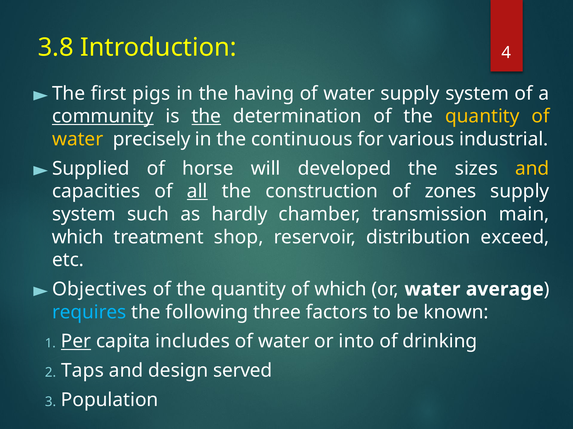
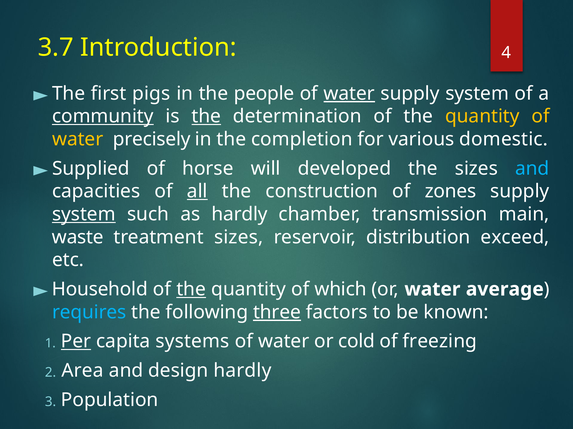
3.8: 3.8 -> 3.7 (56, 48)
having: having -> people (264, 94)
water underline: none -> present (349, 94)
continuous: continuous -> completion (302, 139)
industrial: industrial -> domestic (504, 139)
and colour: yellow -> light blue (532, 169)
system underline: none -> present (84, 215)
which: which -> waste (78, 238)
treatment shop: shop -> sizes (239, 238)
Objectives: Objectives -> Household (100, 290)
the underline: none -> present (191, 290)
three underline: none -> present (277, 313)
includes: includes -> systems (193, 342)
into: into -> cold (357, 342)
drinking: drinking -> freezing (440, 342)
Taps: Taps -> Area (82, 371)
design served: served -> hardly (243, 371)
